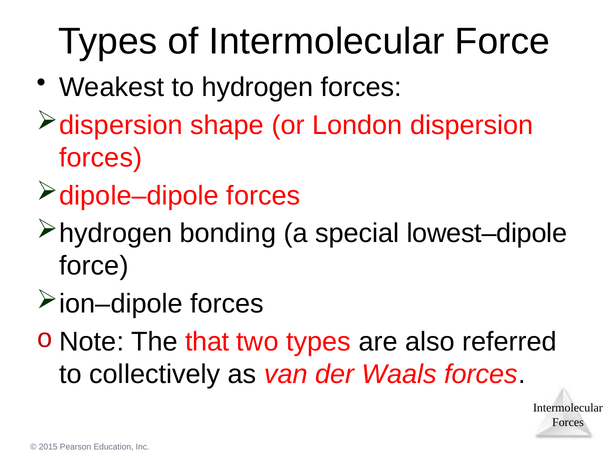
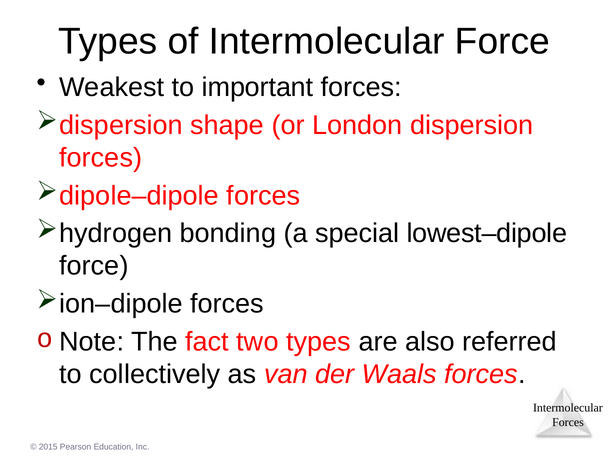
hydrogen: hydrogen -> important (258, 87)
that: that -> fact (207, 342)
